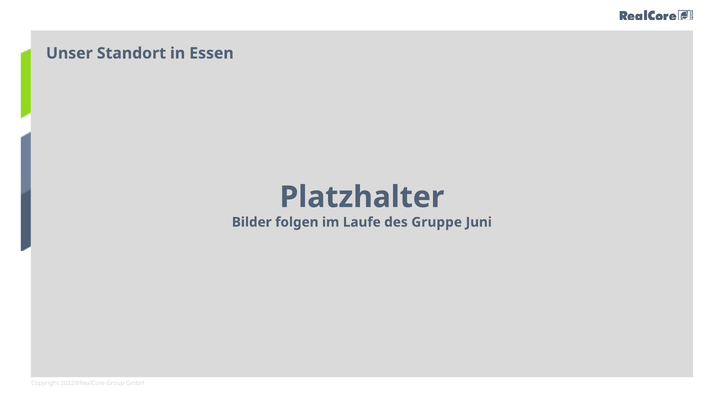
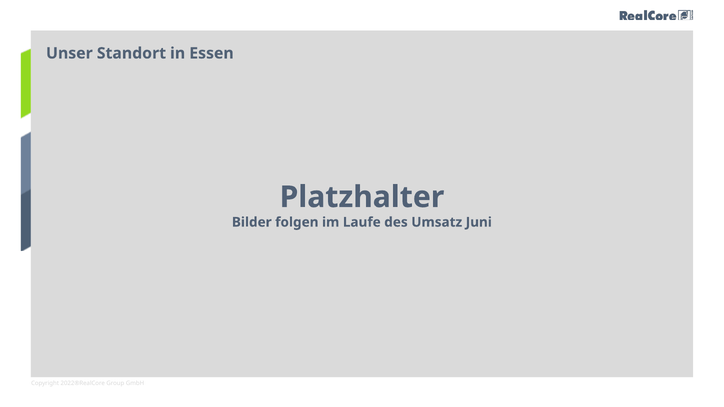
Gruppe: Gruppe -> Umsatz (437, 222)
